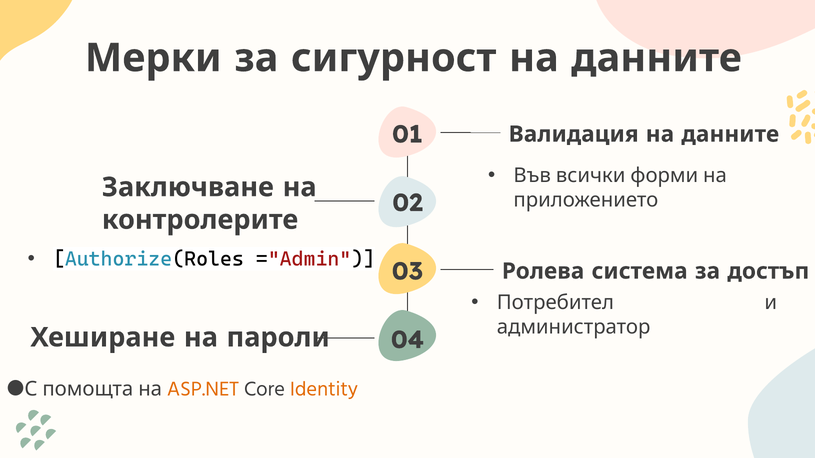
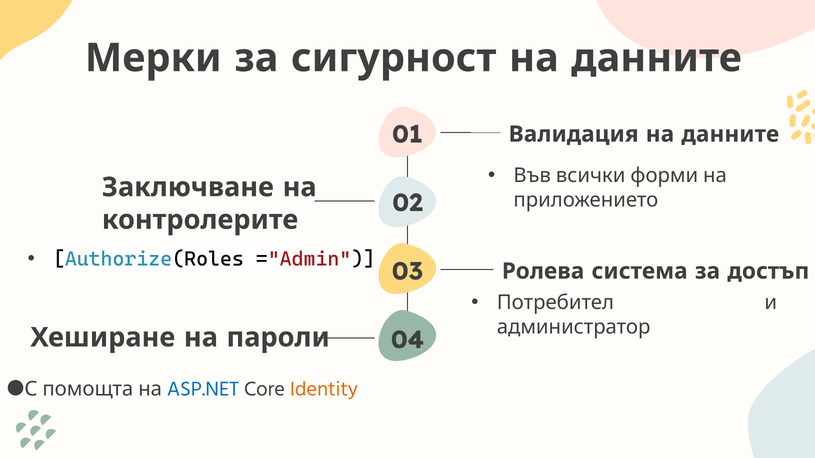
ASP.NET colour: orange -> blue (203, 389)
